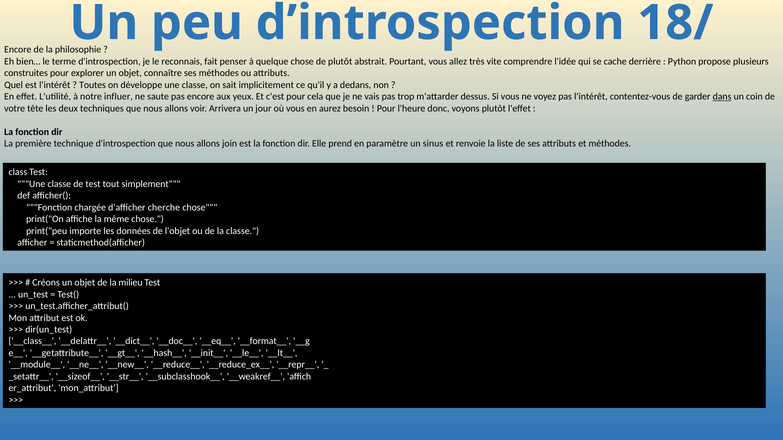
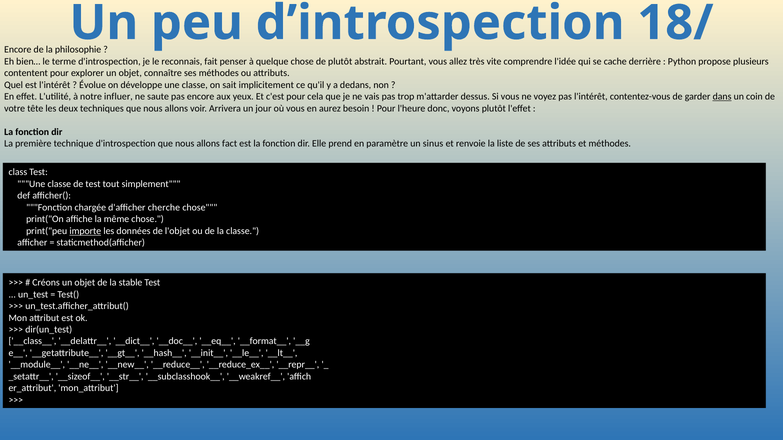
construites: construites -> contentent (26, 73)
Toutes: Toutes -> Évolue (93, 85)
join: join -> fact (230, 144)
importe underline: none -> present (85, 231)
milieu: milieu -> stable (130, 283)
